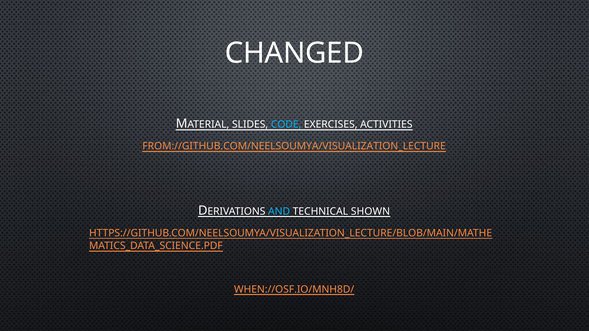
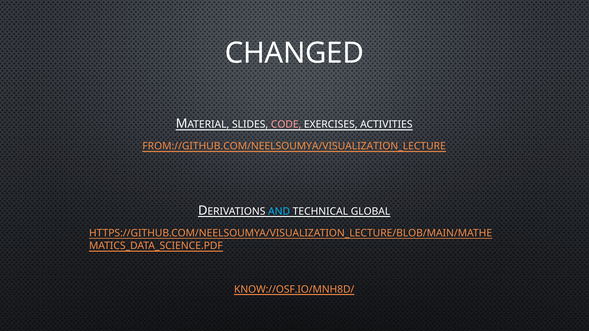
CODE colour: light blue -> pink (286, 125)
SHOWN: SHOWN -> GLOBAL (371, 212)
WHEN://OSF.IO/MNH8D/: WHEN://OSF.IO/MNH8D/ -> KNOW://OSF.IO/MNH8D/ (294, 290)
